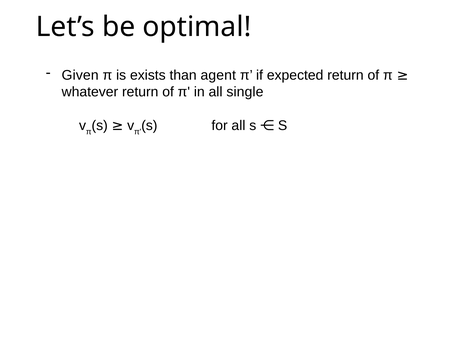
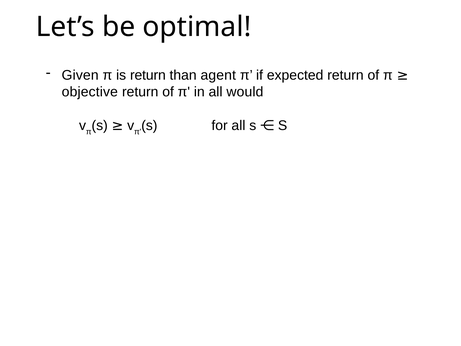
is exists: exists -> return (148, 75)
whatever: whatever -> objective (90, 92)
single: single -> would (245, 92)
